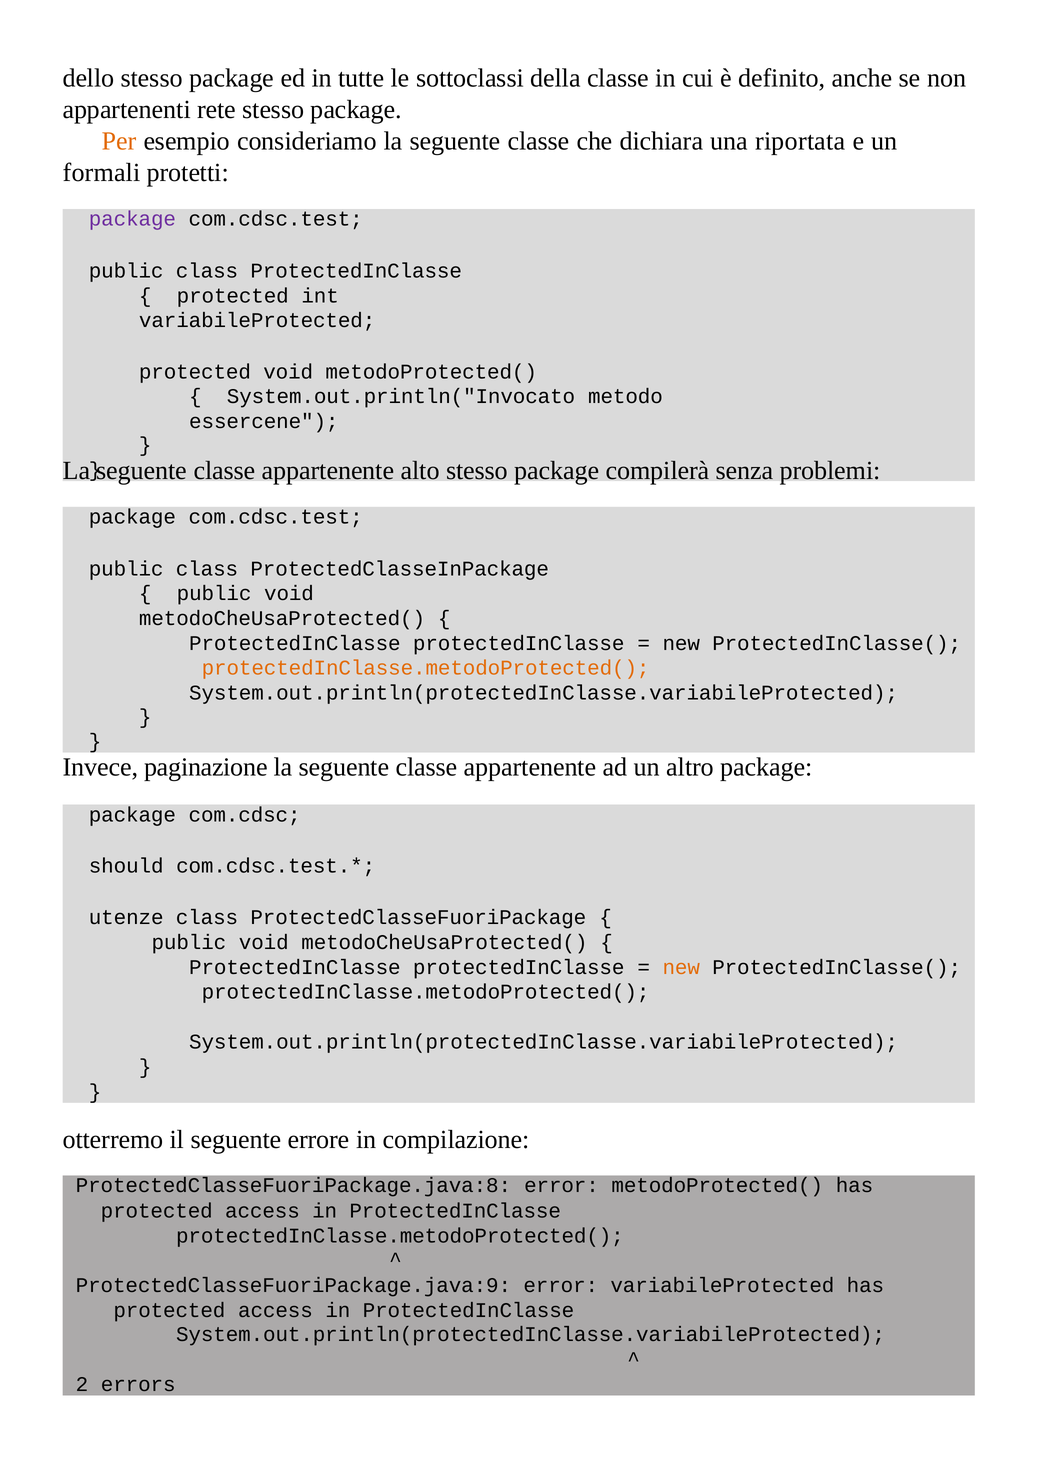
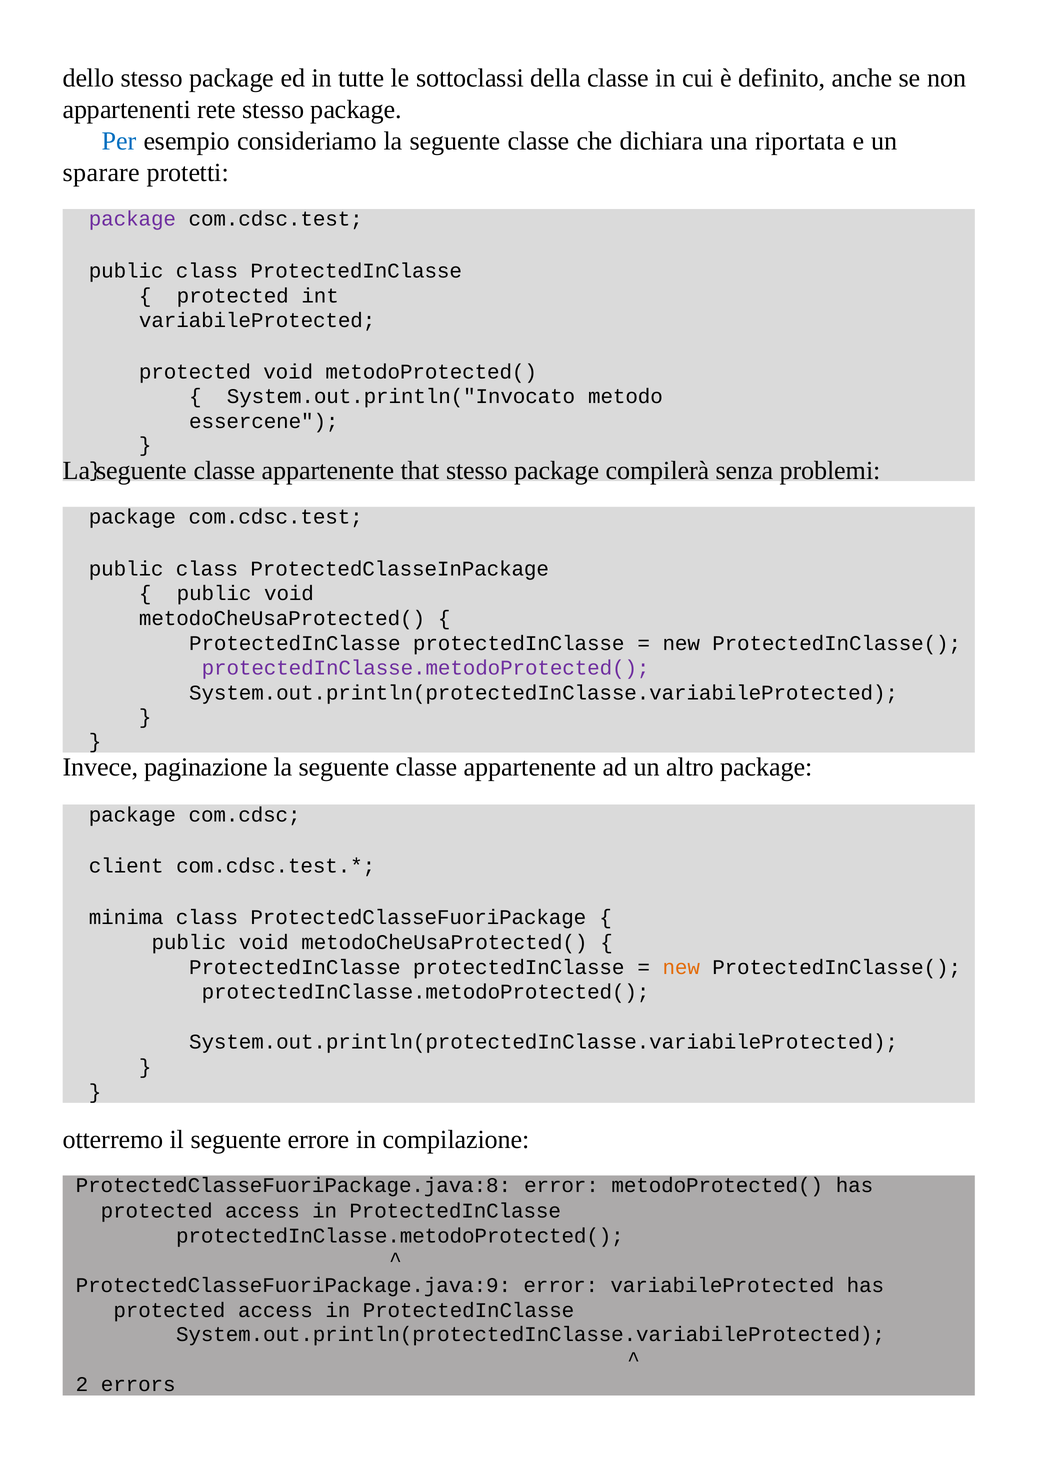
Per colour: orange -> blue (119, 141)
formali: formali -> sparare (101, 173)
alto: alto -> that (420, 471)
protectedInClasse.metodoProtected( colour: orange -> purple (426, 668)
should: should -> client (126, 866)
utenze: utenze -> minima (126, 918)
